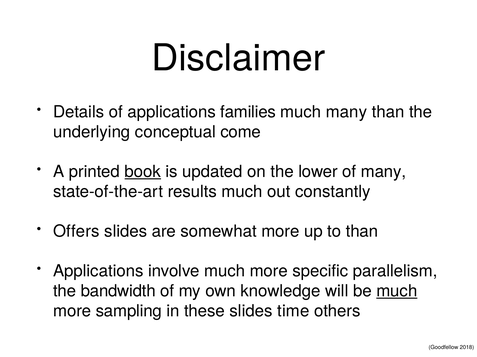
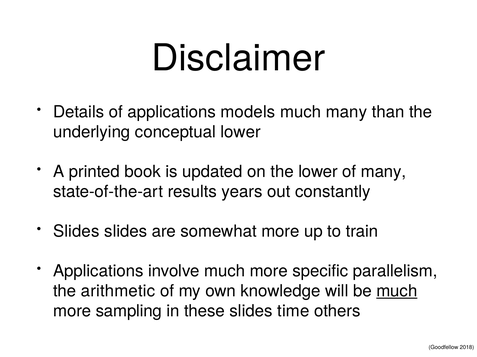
families: families -> models (248, 112)
conceptual come: come -> lower (241, 132)
book underline: present -> none (143, 172)
results much: much -> years (242, 192)
Offers: Offers -> Slides (76, 232)
to than: than -> train (362, 232)
bandwidth: bandwidth -> arithmetic (118, 292)
